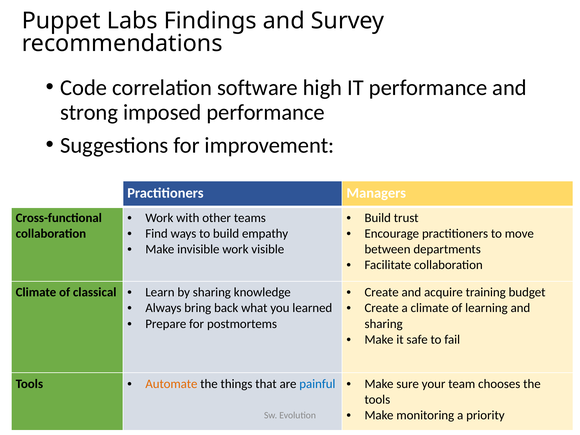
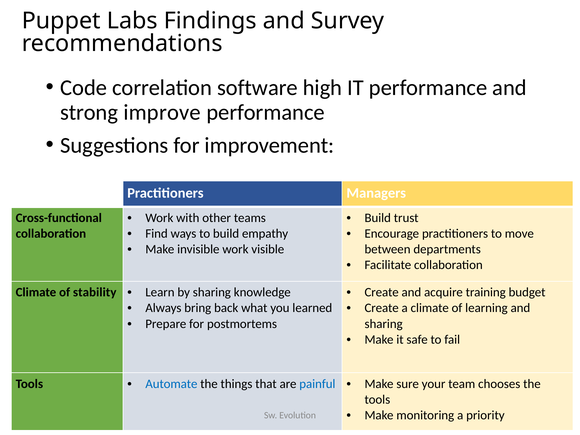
imposed: imposed -> improve (162, 112)
classical: classical -> stability (95, 292)
Automate colour: orange -> blue (171, 384)
